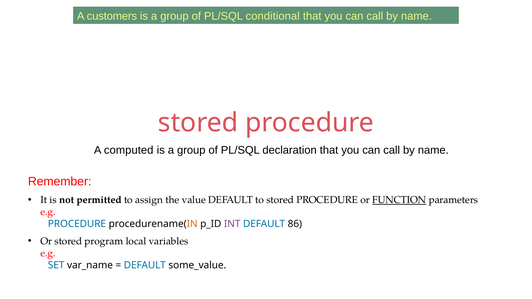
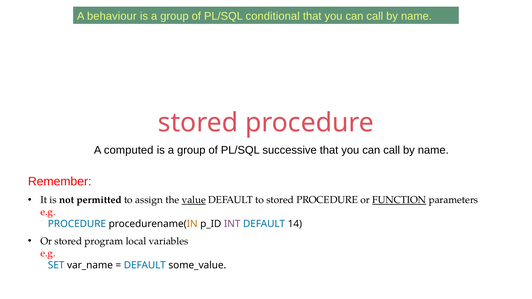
customers: customers -> behaviour (112, 16)
declaration: declaration -> successive (290, 150)
value underline: none -> present (194, 200)
86: 86 -> 14 (295, 224)
